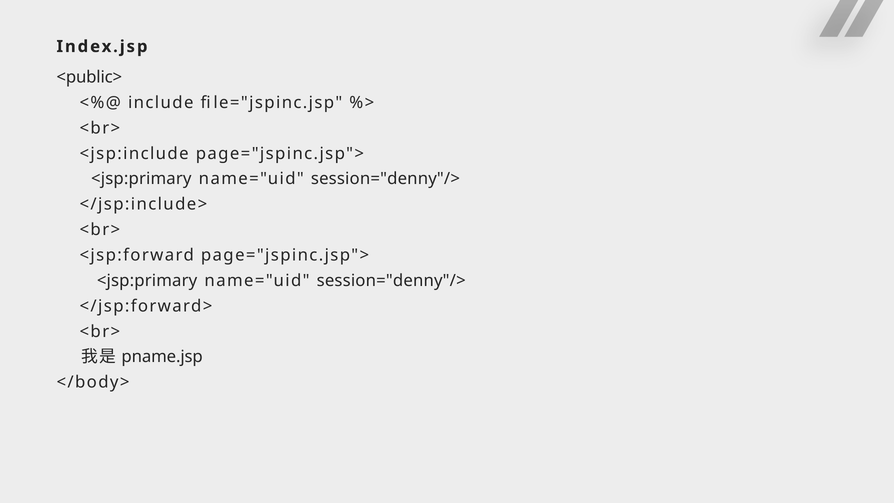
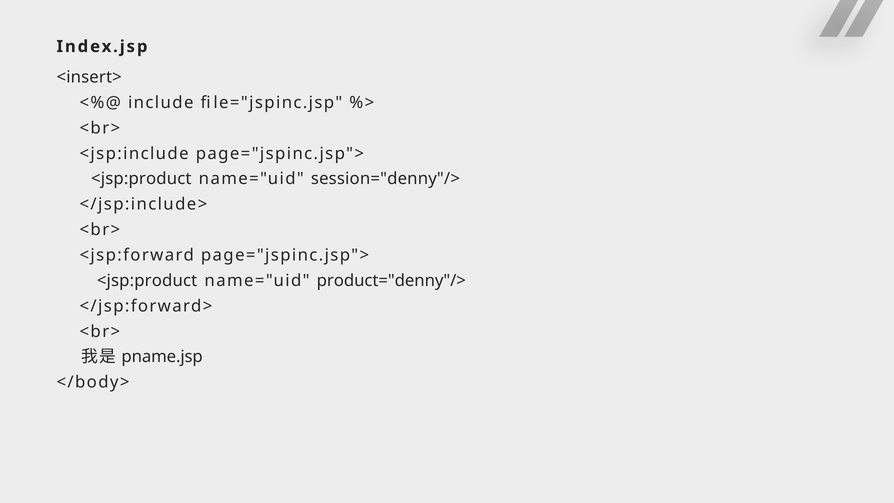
<public>: <public> -> <insert> (89, 77)
<jsp:primary: <jsp:primary -> <jsp:product (141, 179)
<jsp:primary: <jsp:primary -> <jsp:product (147, 281)
session="denny"/>: session="denny"/> -> product="denny"/> (391, 281)
